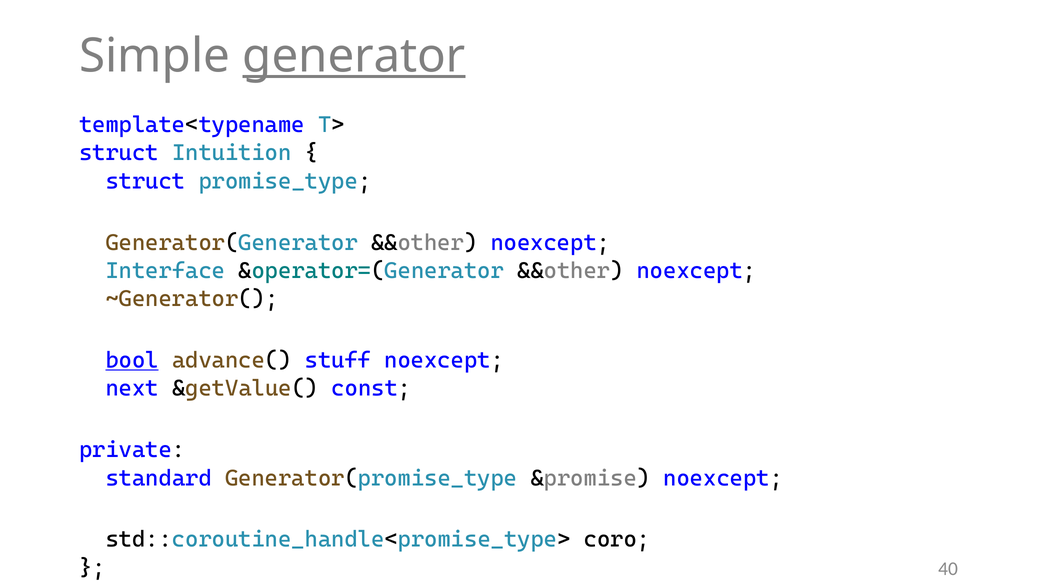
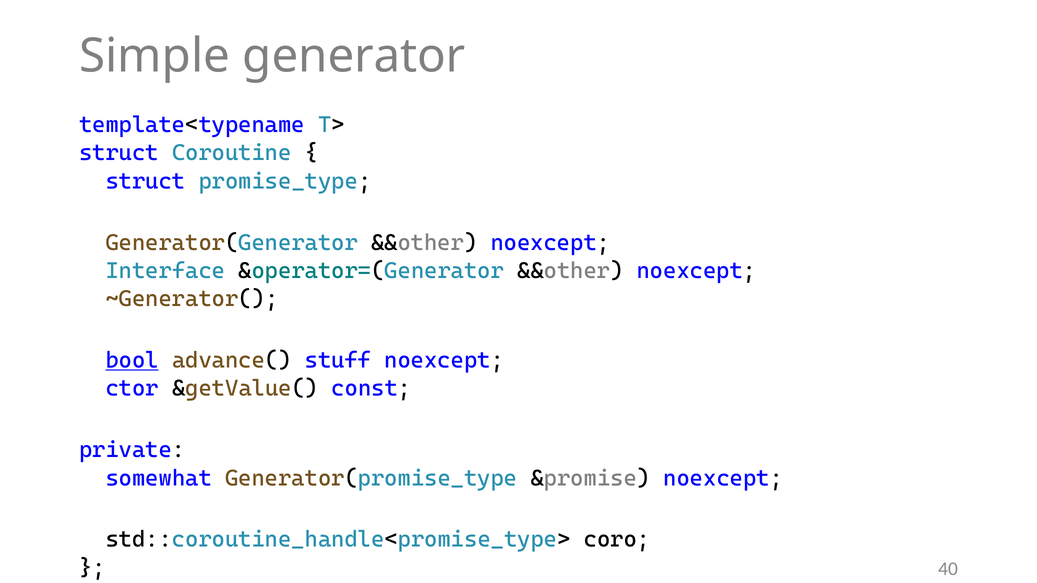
generator underline: present -> none (354, 56)
Intuition: Intuition -> Coroutine (232, 153)
next: next -> ctor (132, 389)
standard: standard -> somewhat (159, 478)
